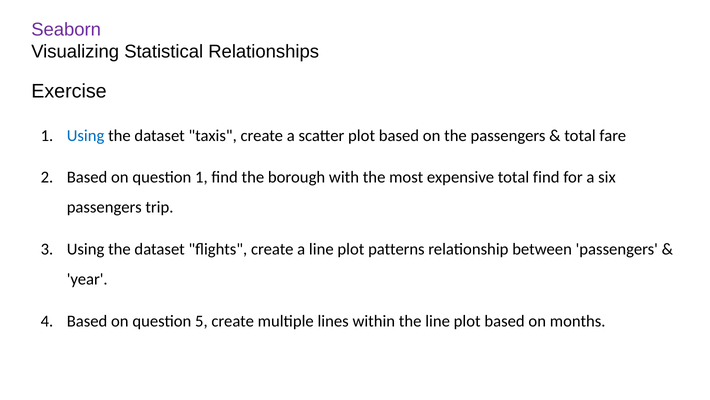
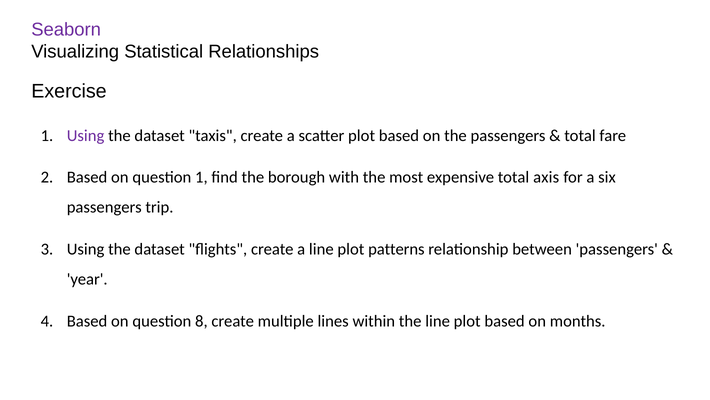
Using colour: blue -> purple (86, 135)
total find: find -> axis (546, 177)
5: 5 -> 8 (201, 321)
